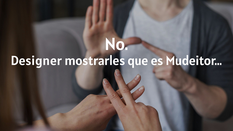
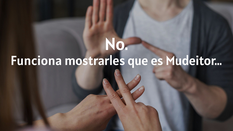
Designer: Designer -> Funciona (36, 61)
